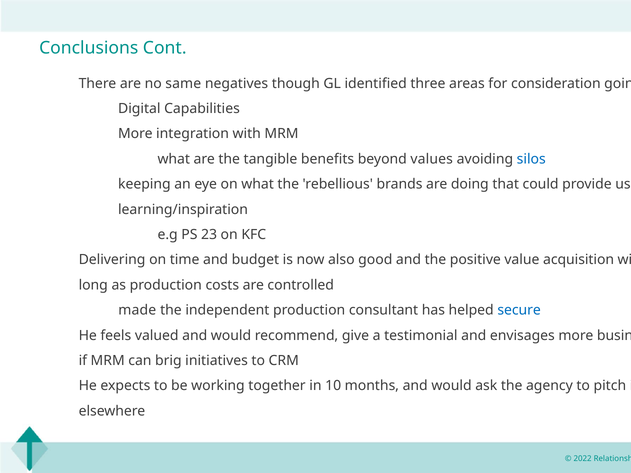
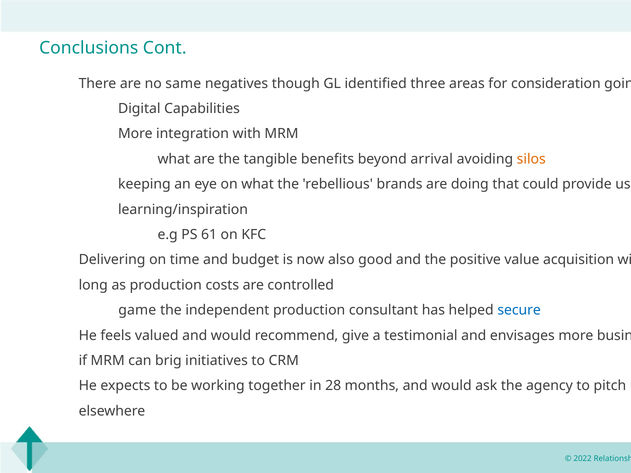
values: values -> arrival (432, 159)
silos colour: blue -> orange (531, 159)
23: 23 -> 61 (209, 235)
made: made -> game (137, 310)
10: 10 -> 28 (333, 386)
